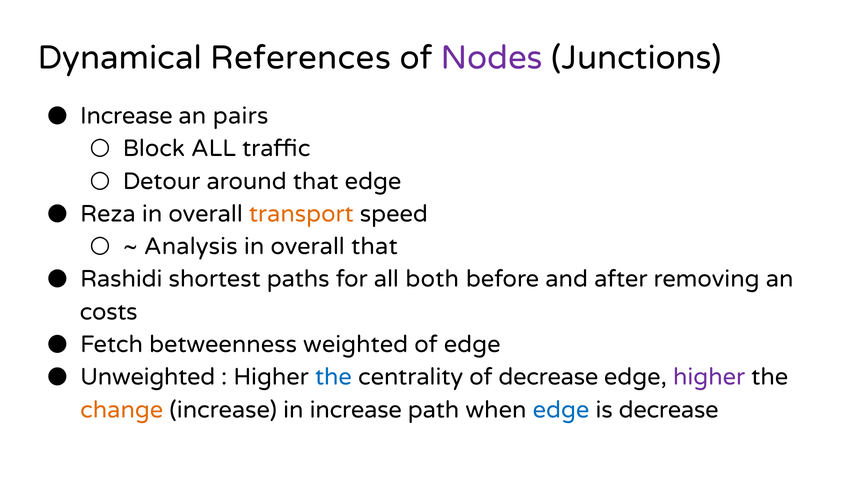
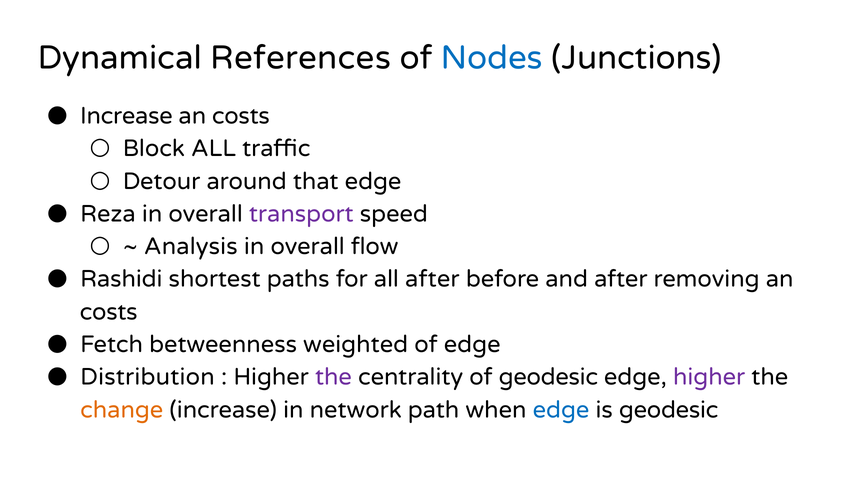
Nodes colour: purple -> blue (492, 58)
pairs: pairs -> costs (241, 116)
transport colour: orange -> purple (301, 214)
overall that: that -> flow (375, 247)
all both: both -> after (432, 279)
Unweighted: Unweighted -> Distribution (147, 377)
the colour: blue -> purple (333, 377)
of decrease: decrease -> geodesic (548, 377)
in increase: increase -> network (356, 410)
is decrease: decrease -> geodesic (669, 410)
